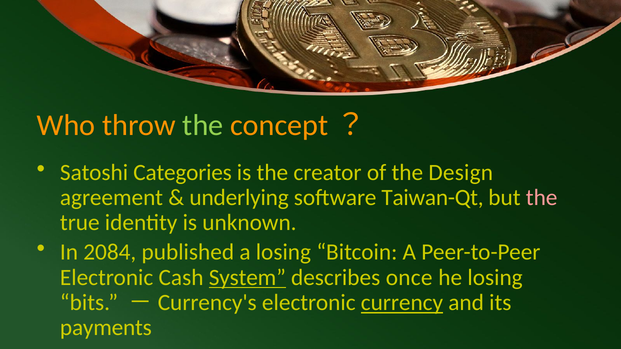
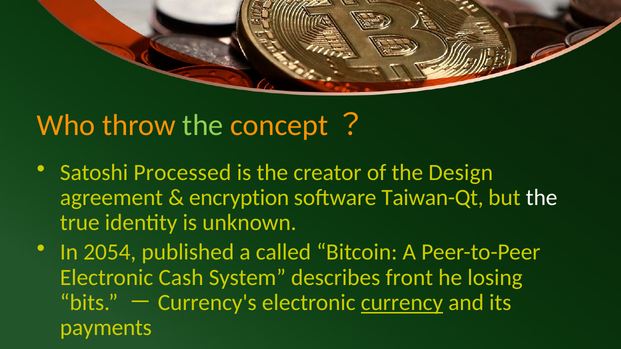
Categories: Categories -> Processed (182, 173)
underlying: underlying -> encryption (239, 198)
the colour: pink -> white (542, 198)
2084: 2084 -> 2054 (110, 253)
a losing: losing -> called (283, 253)
System underline: present -> none (247, 278)
once: once -> front (409, 278)
